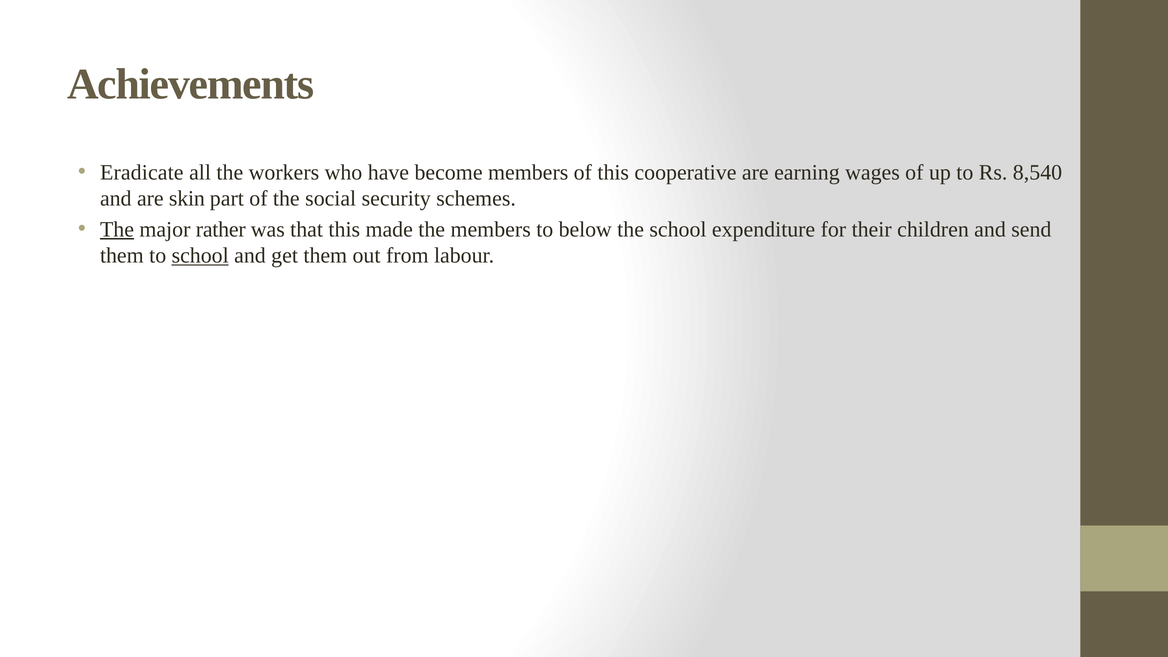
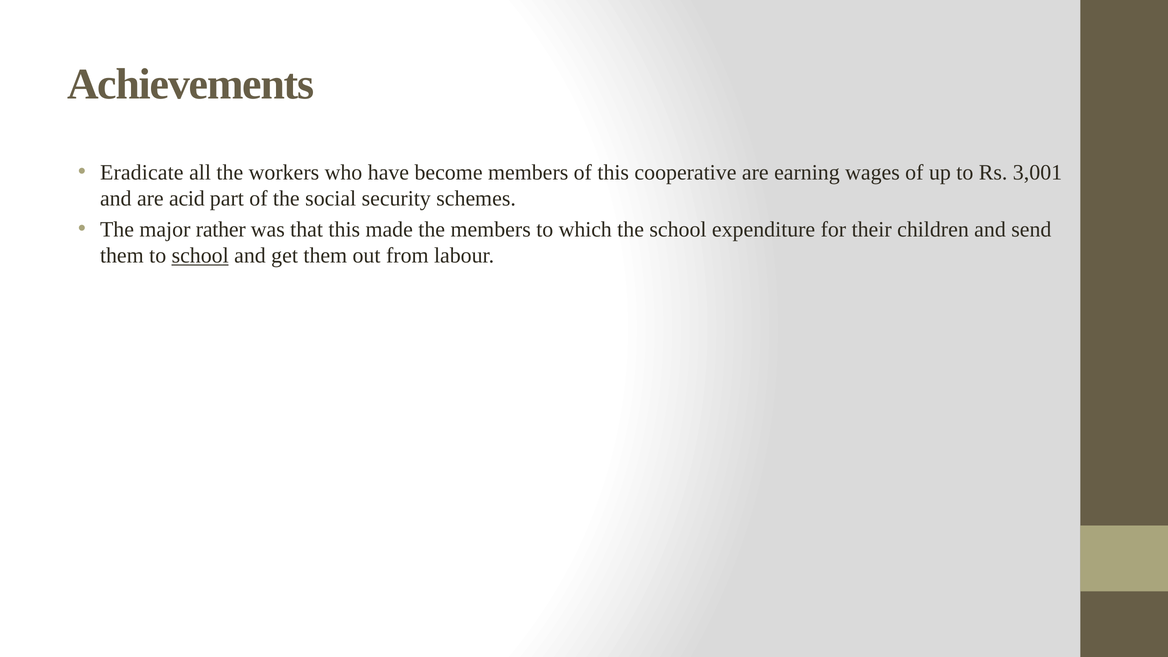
8,540: 8,540 -> 3,001 (1038, 172)
skin: skin -> acid (187, 199)
The underline: present -> none (117, 229)
below: below -> which (585, 229)
